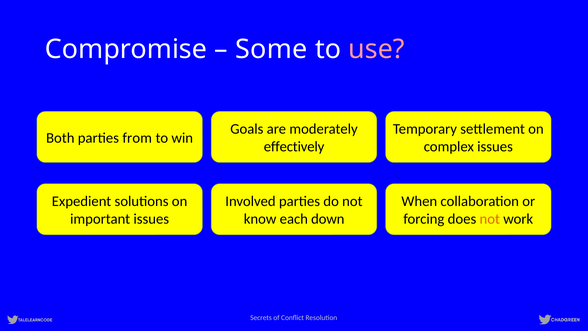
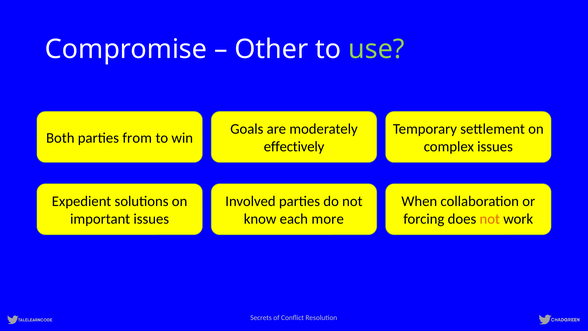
Some: Some -> Other (271, 49)
use colour: pink -> light green (376, 49)
down: down -> more (328, 219)
